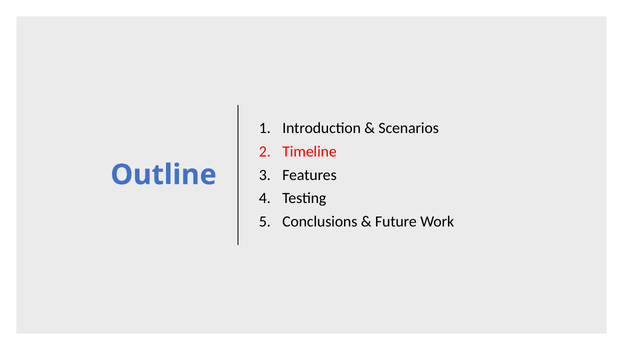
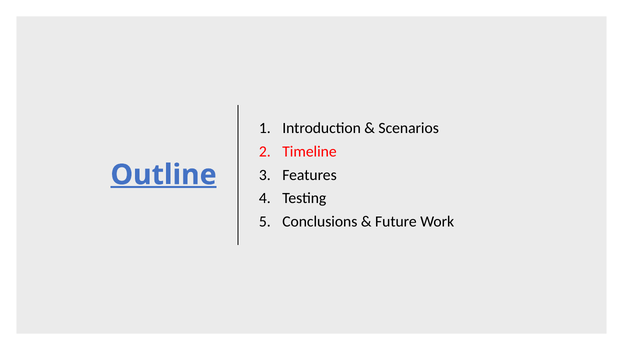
Outline underline: none -> present (164, 175)
